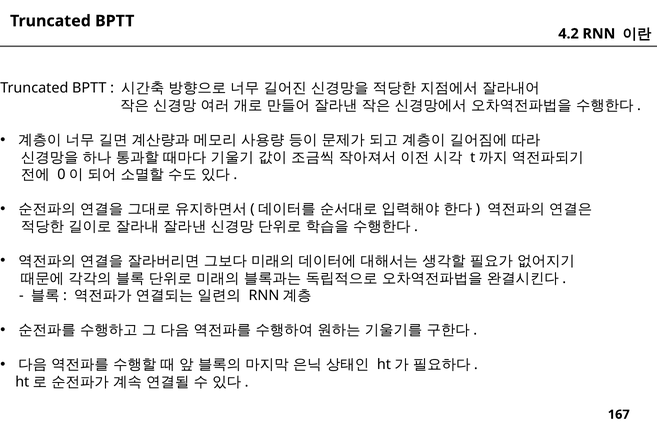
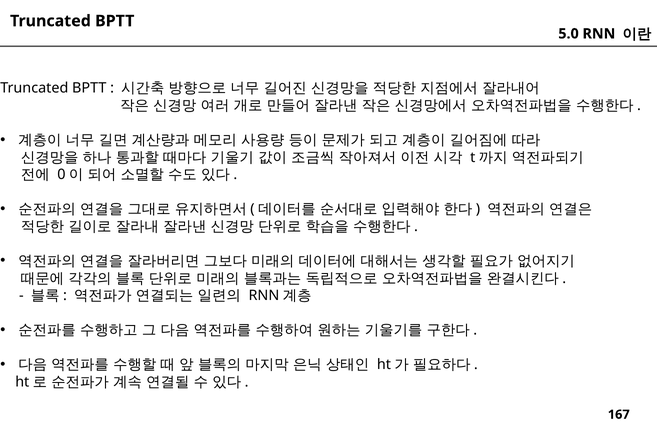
4.2: 4.2 -> 5.0 (569, 34)
